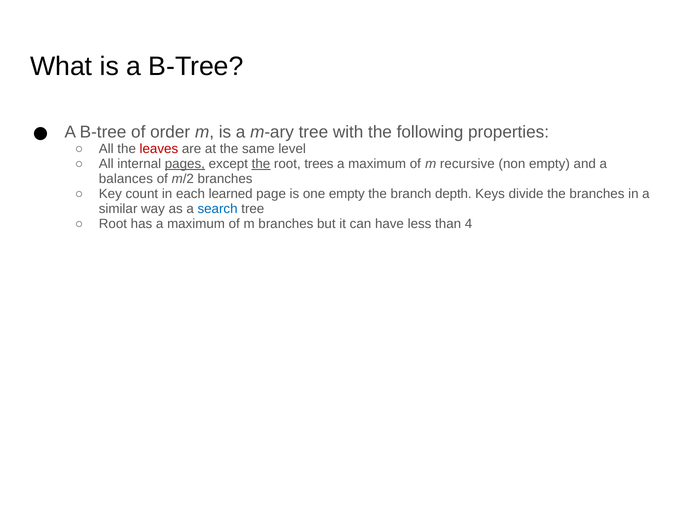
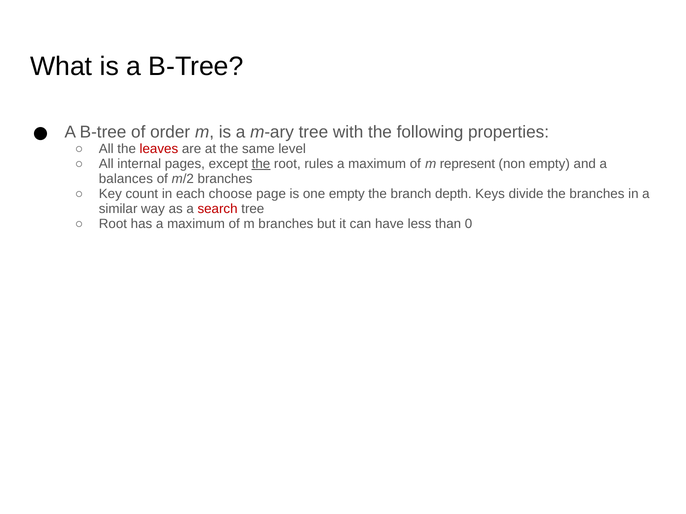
pages underline: present -> none (185, 164)
trees: trees -> rules (319, 164)
recursive: recursive -> represent (467, 164)
learned: learned -> choose (230, 194)
search colour: blue -> red (218, 209)
4: 4 -> 0 (469, 224)
